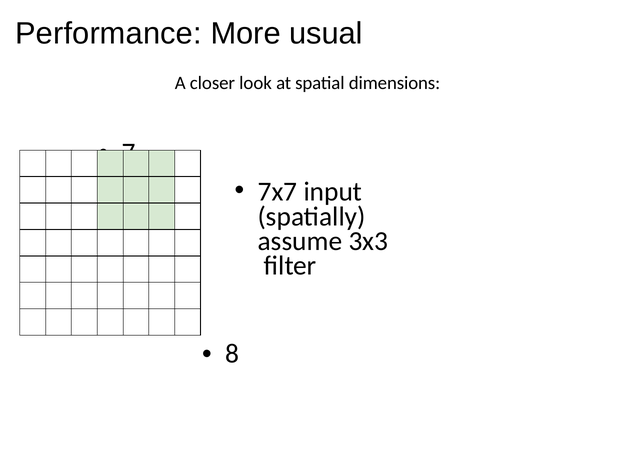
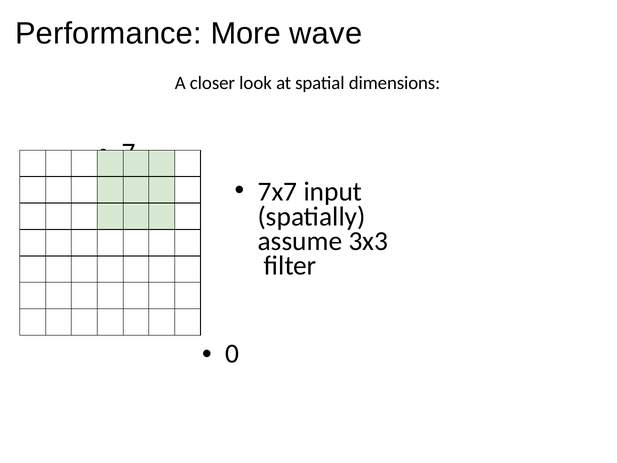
usual: usual -> wave (326, 33)
8: 8 -> 0 (232, 354)
